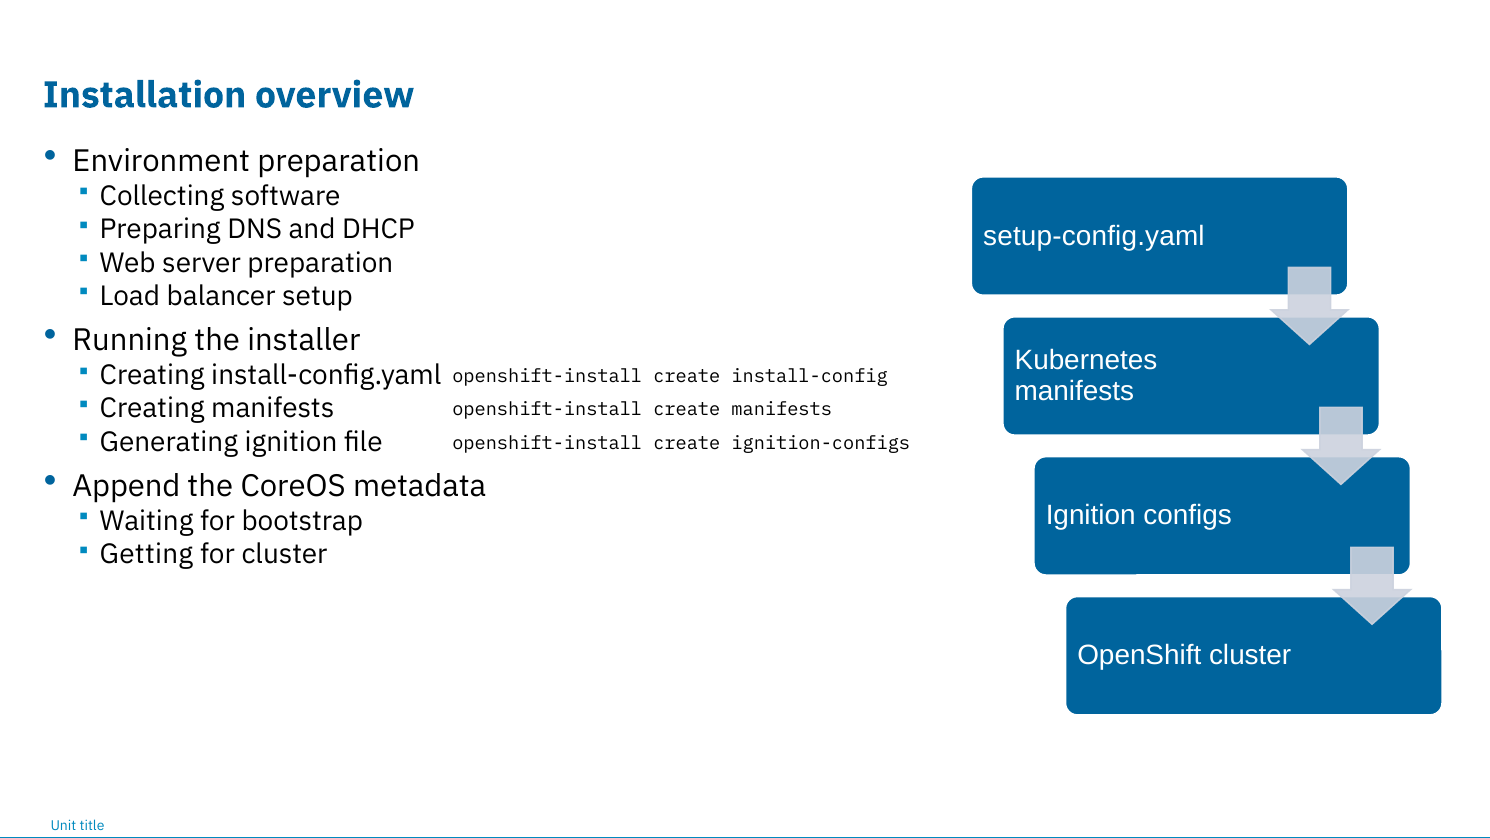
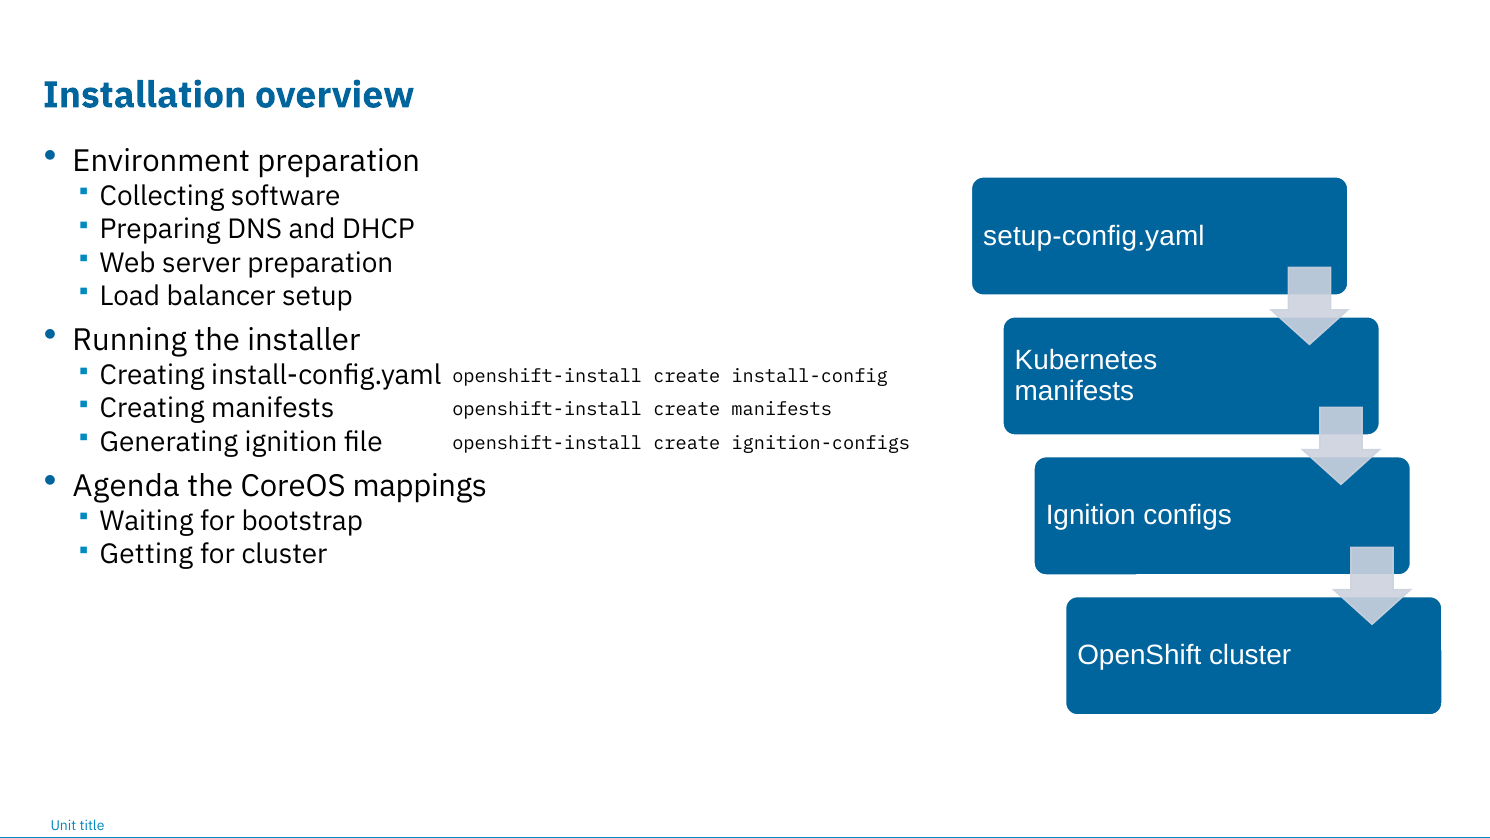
Append: Append -> Agenda (126, 486)
metadata: metadata -> mappings (420, 486)
